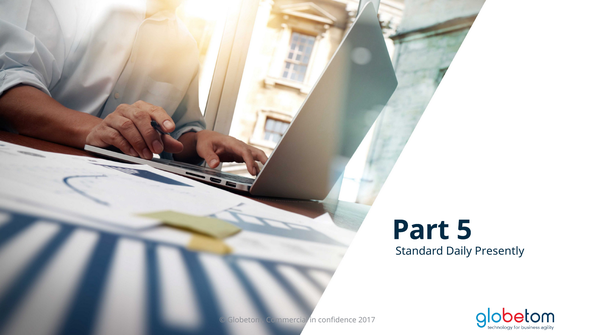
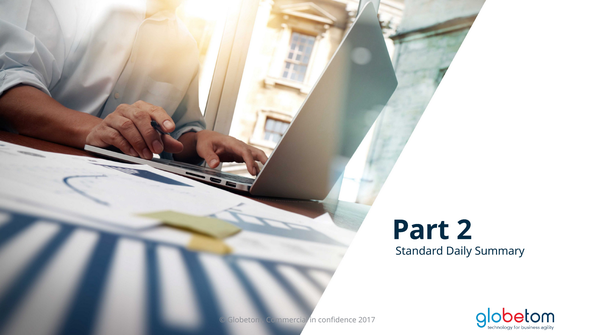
5: 5 -> 2 (464, 230)
Presently: Presently -> Summary (500, 251)
